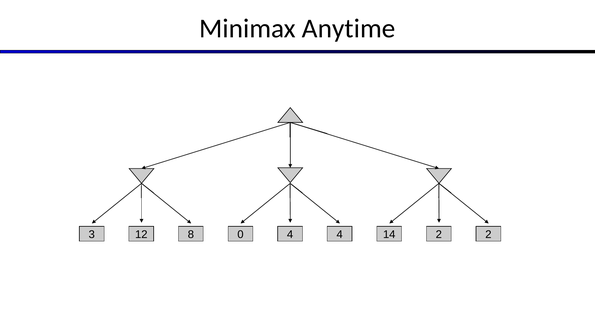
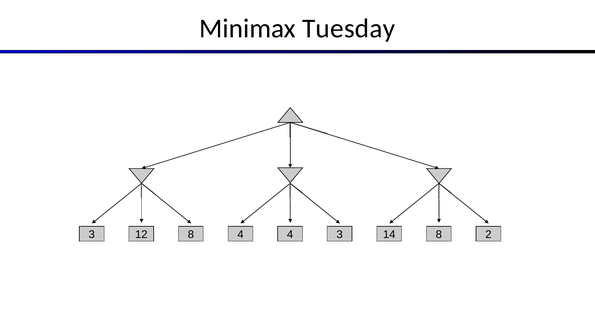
Anytime: Anytime -> Tuesday (349, 29)
3 0: 0 -> 4 (240, 235)
4 4: 4 -> 3 (340, 235)
8 2: 2 -> 8 (439, 235)
